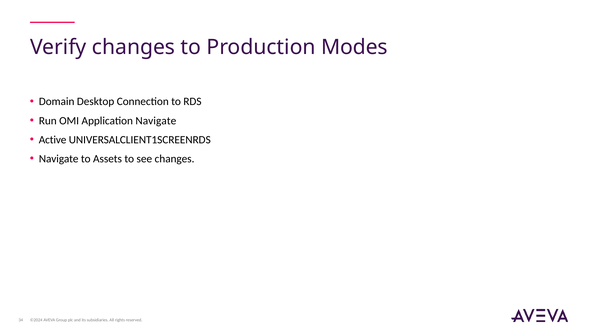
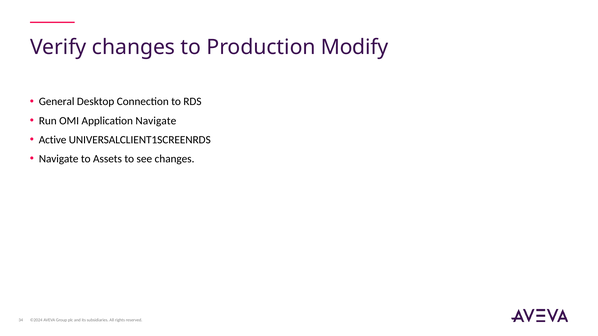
Modes: Modes -> Modify (354, 47)
Domain: Domain -> General (57, 102)
